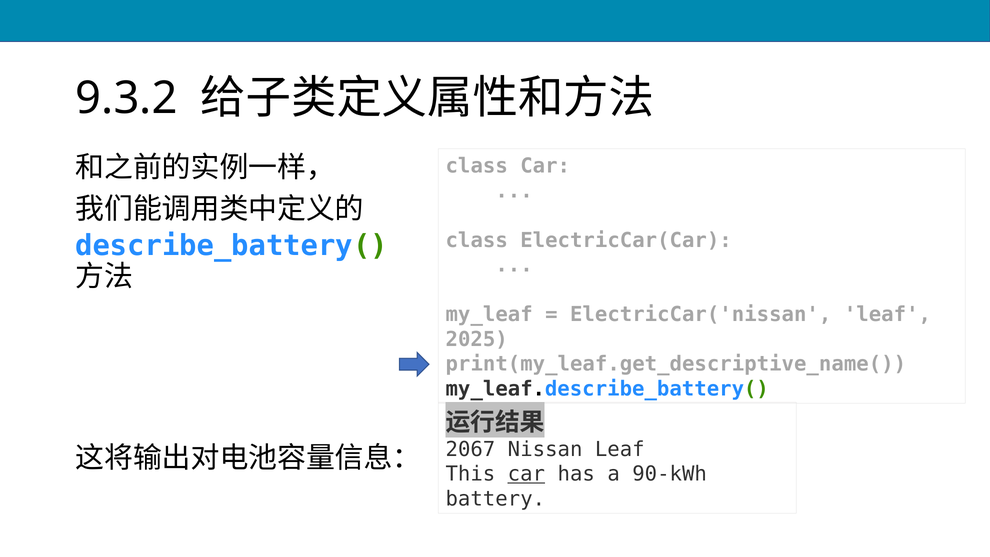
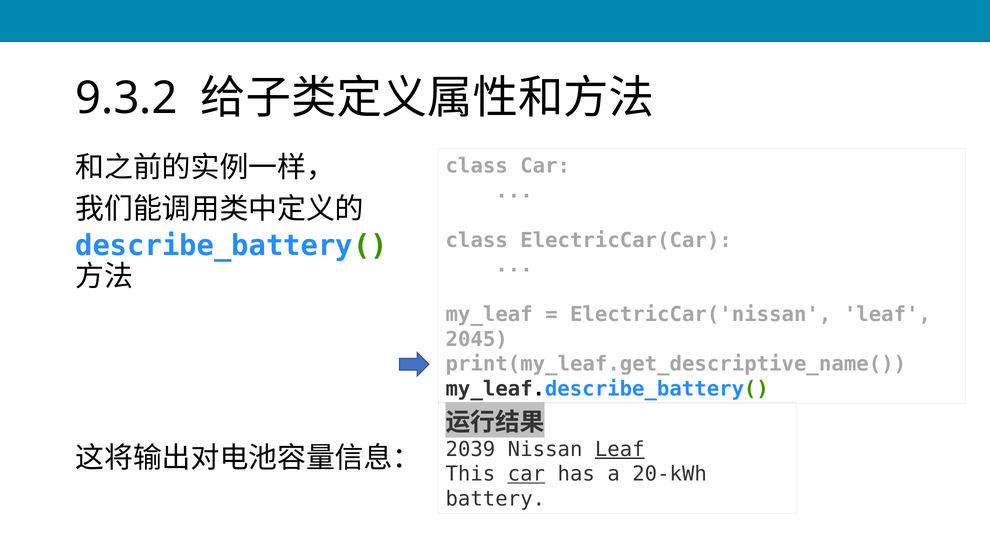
2025: 2025 -> 2045 (477, 339)
2067: 2067 -> 2039 (470, 449)
Leaf underline: none -> present (620, 449)
90-kWh: 90-kWh -> 20-kWh (670, 474)
